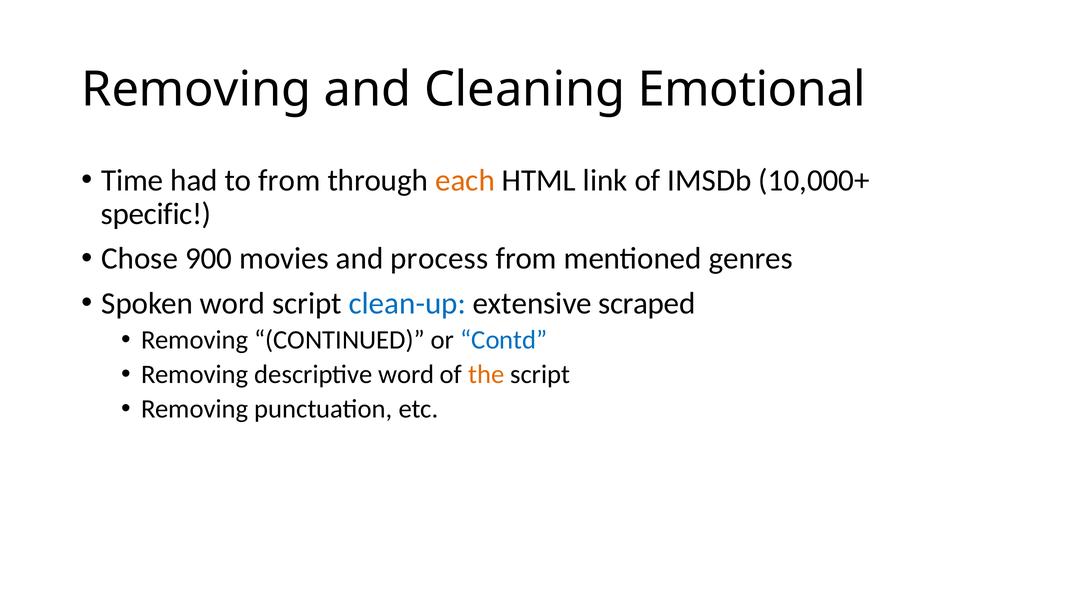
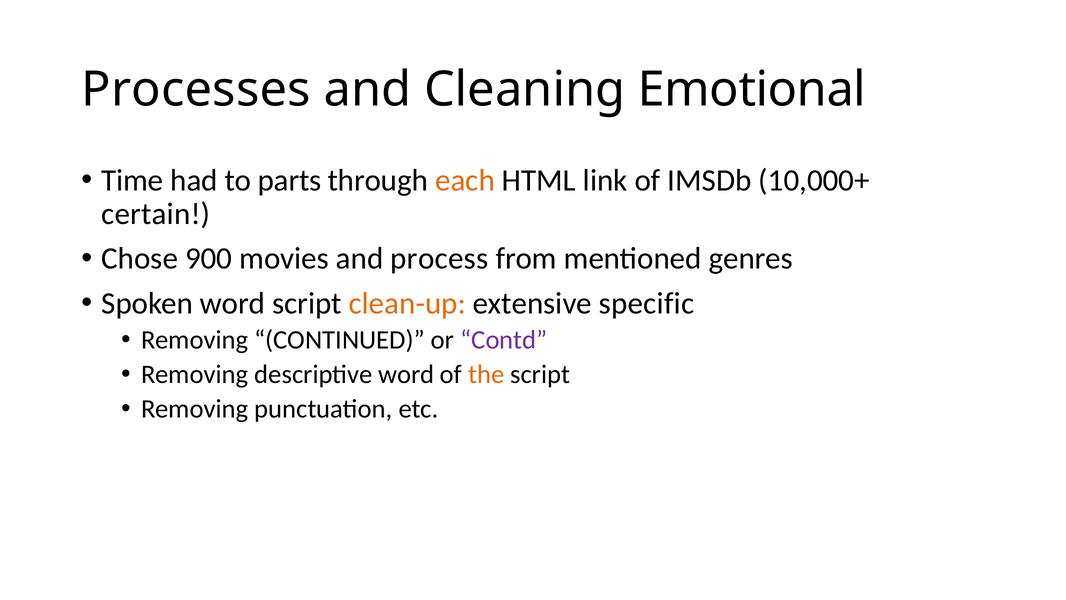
Removing: Removing -> Processes (196, 90)
to from: from -> parts (290, 180)
specific: specific -> certain (156, 214)
clean-up colour: blue -> orange (407, 303)
scraped: scraped -> specific (647, 303)
Contd colour: blue -> purple (504, 340)
